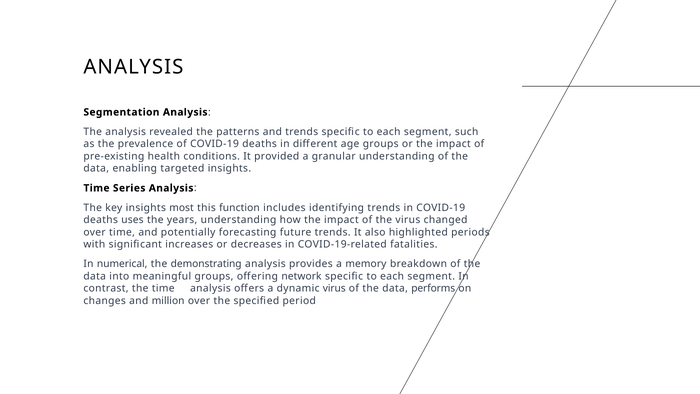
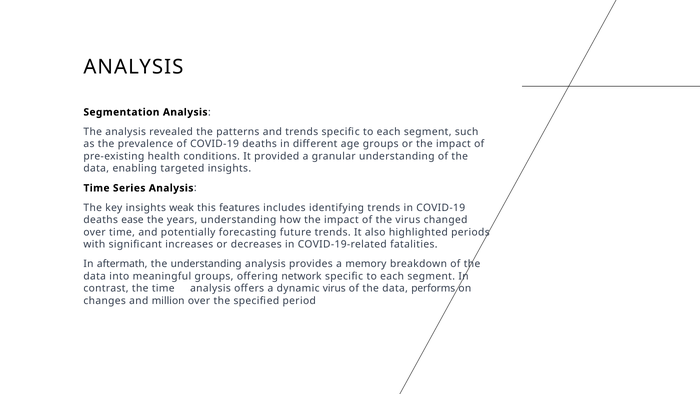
most: most -> weak (182, 208)
function: function -> features (239, 208)
uses: uses -> ease (132, 220)
numerical: numerical -> aftermath (122, 264)
the demonstrating: demonstrating -> understanding (206, 264)
